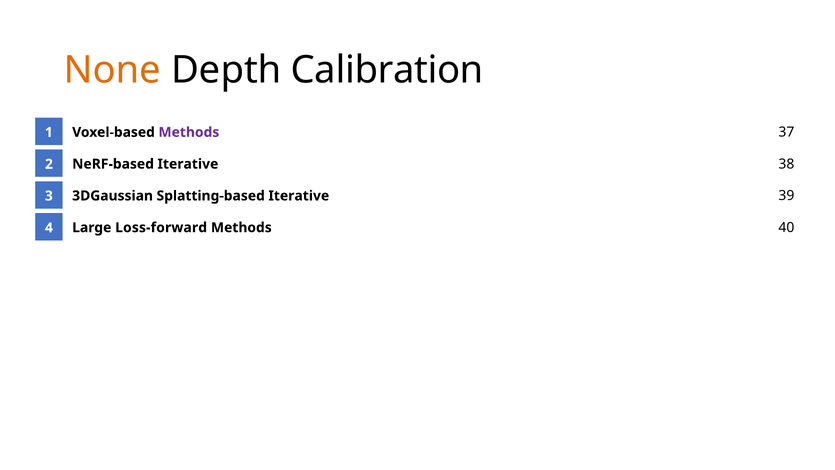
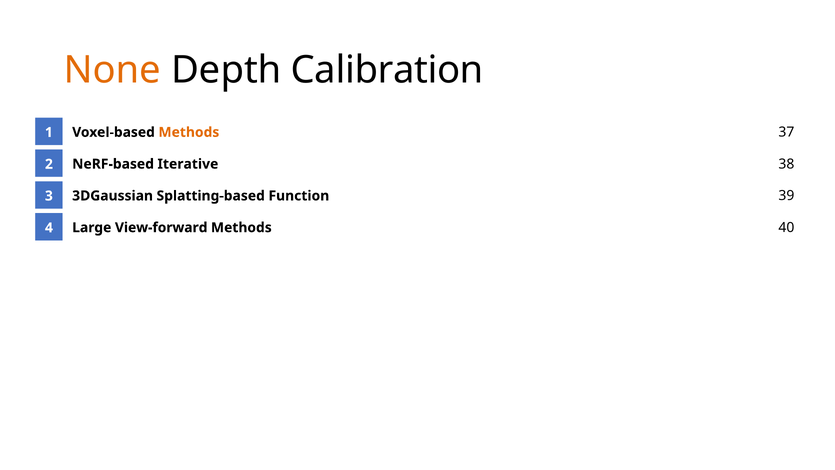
Methods colour: purple -> orange (189, 132)
Splatting-based Iterative: Iterative -> Function (299, 196)
Loss-forward: Loss-forward -> View-forward (161, 227)
